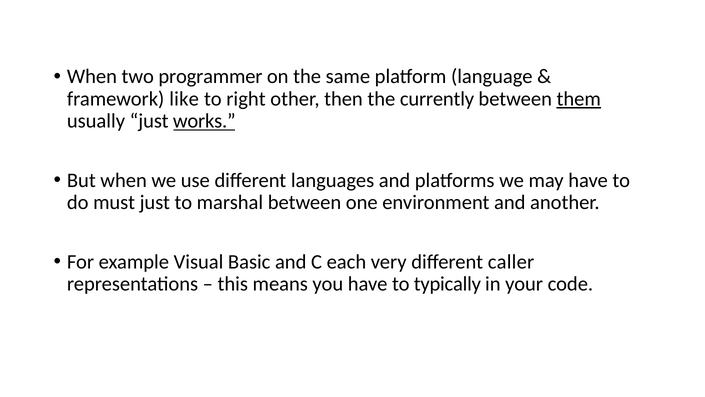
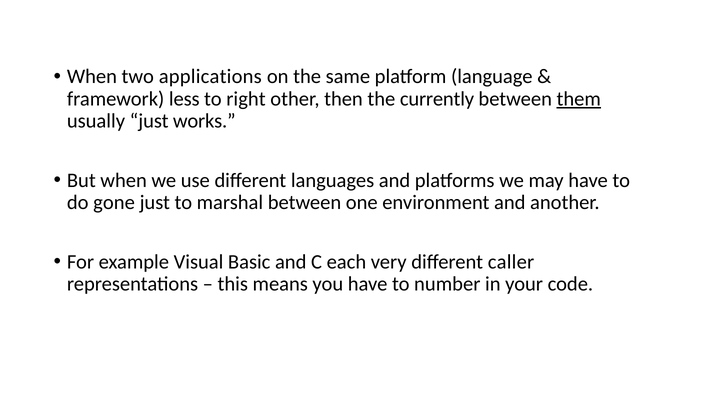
programmer: programmer -> applications (210, 77)
like: like -> less (184, 99)
works underline: present -> none (204, 121)
must: must -> gone (114, 202)
typically: typically -> number (447, 284)
